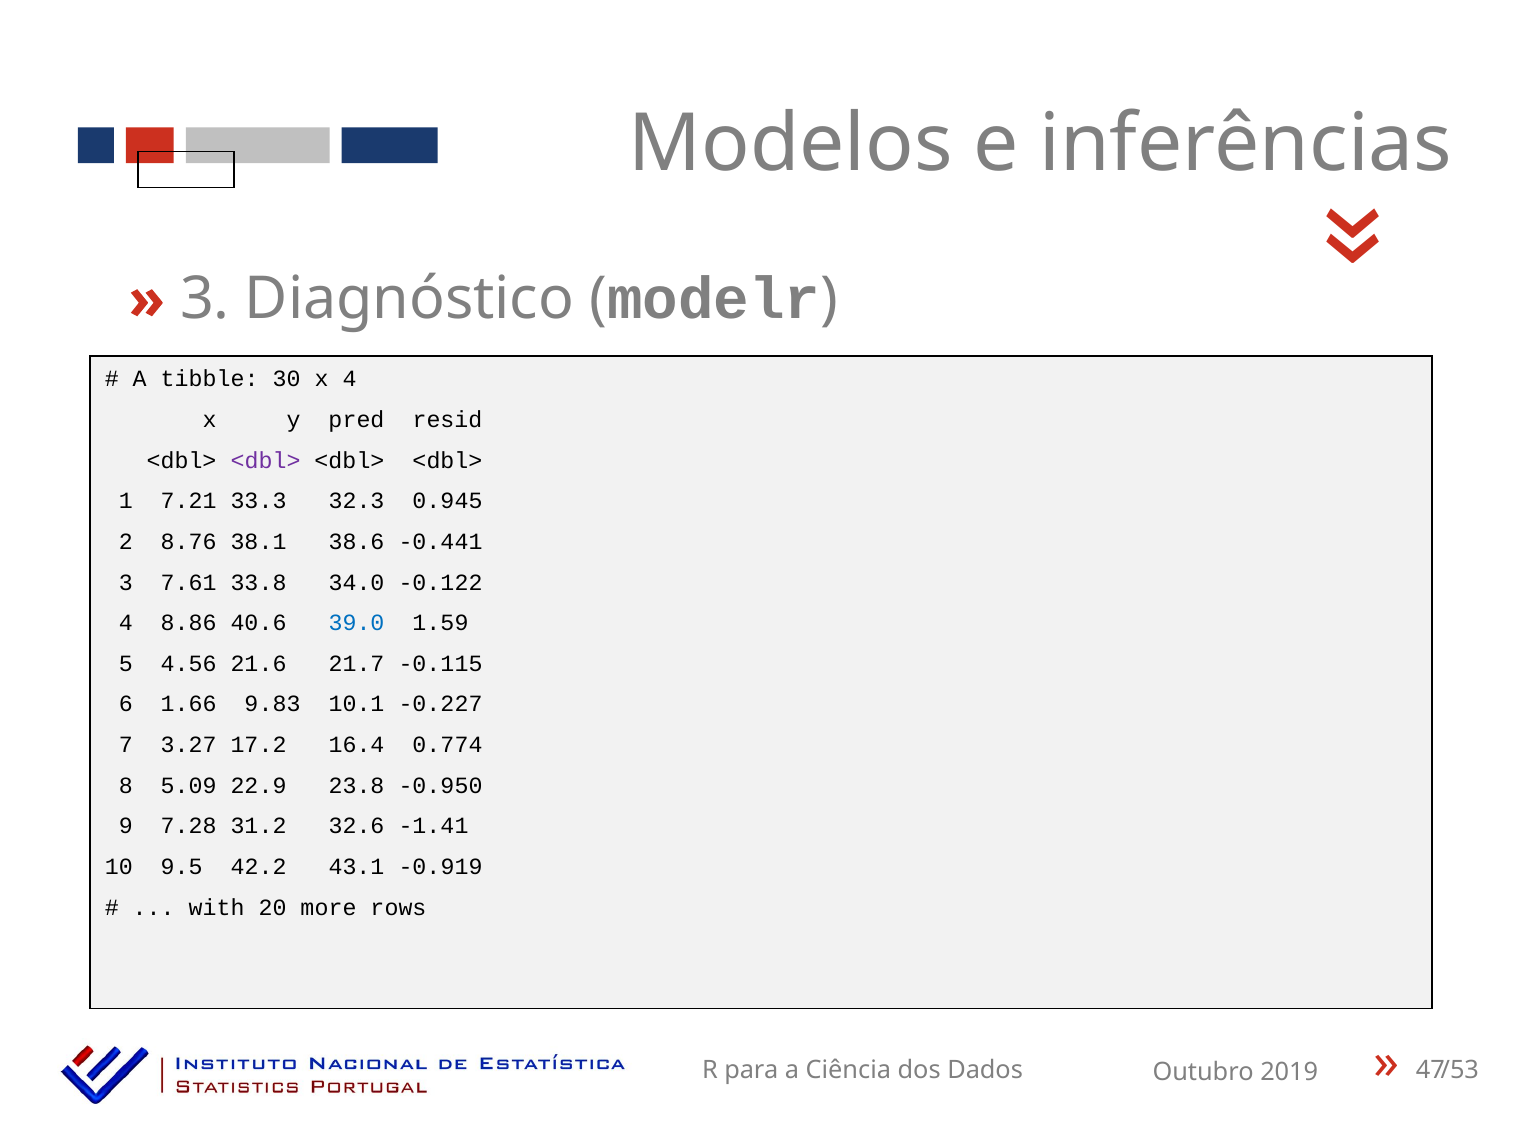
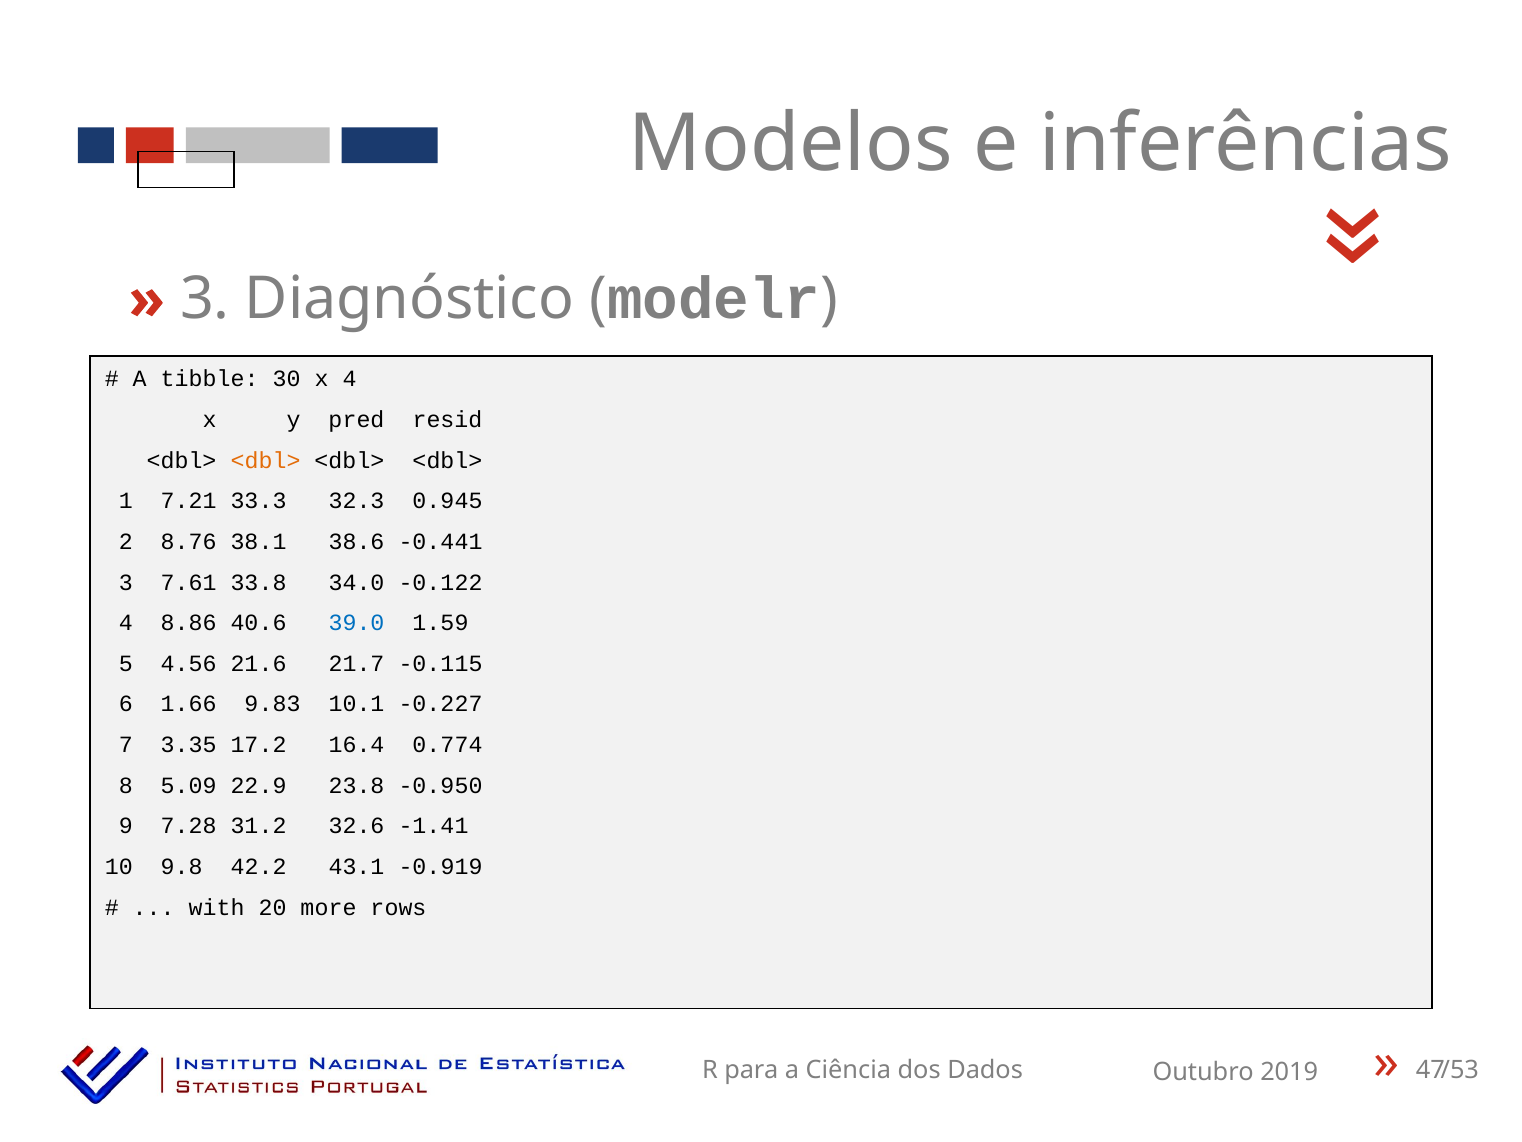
<dbl> colour: purple -> orange (266, 460)
3.27: 3.27 -> 3.35 (189, 745)
9.5: 9.5 -> 9.8 (182, 866)
